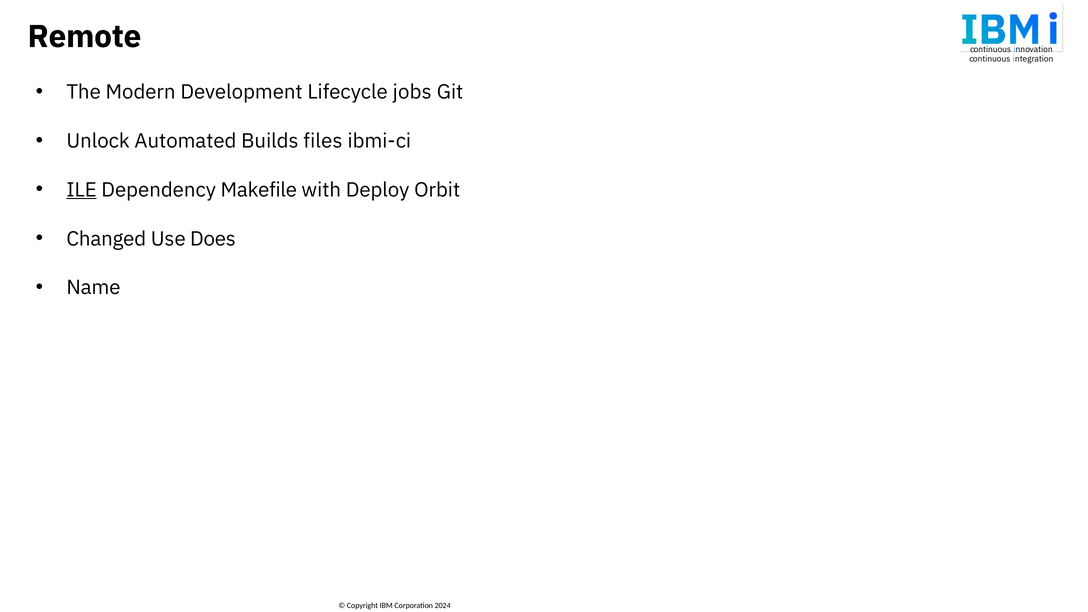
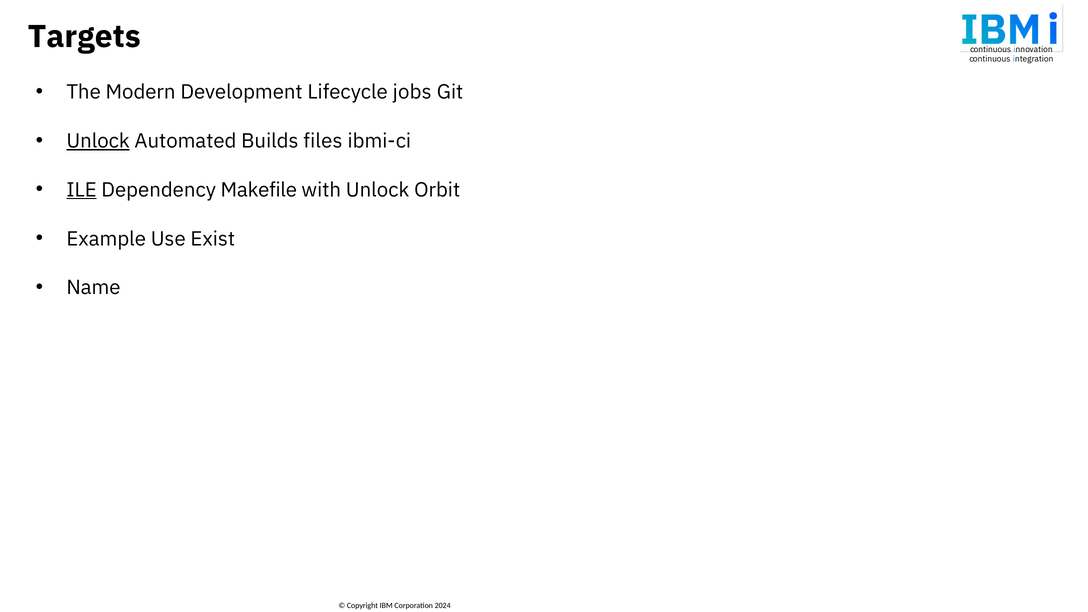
Remote: Remote -> Targets (84, 37)
Unlock underline: none -> present (98, 141)
with Deploy: Deploy -> Unlock (378, 190)
Changed: Changed -> Example (106, 239)
Does: Does -> Exist (213, 239)
